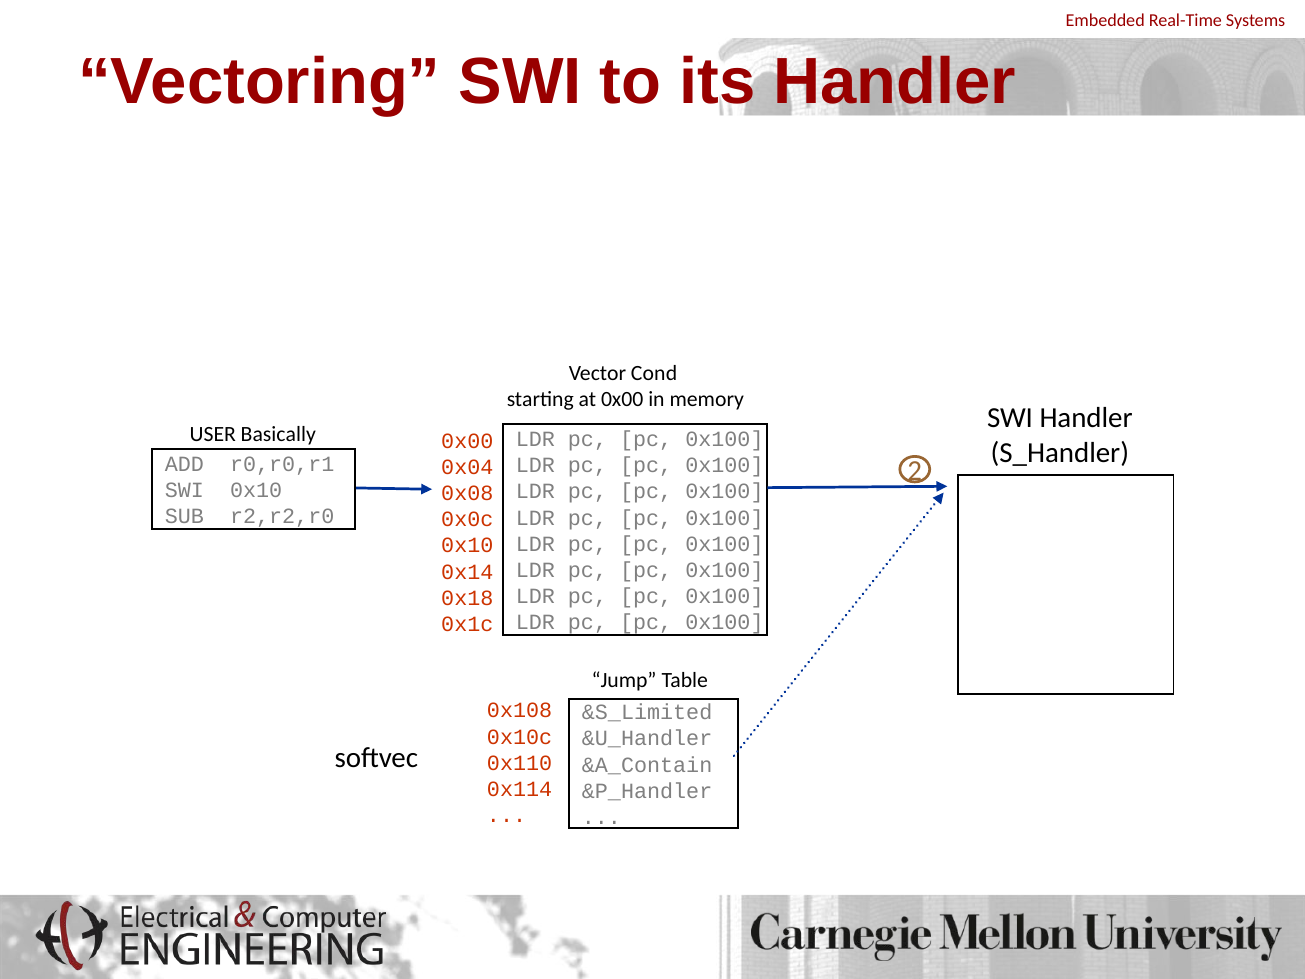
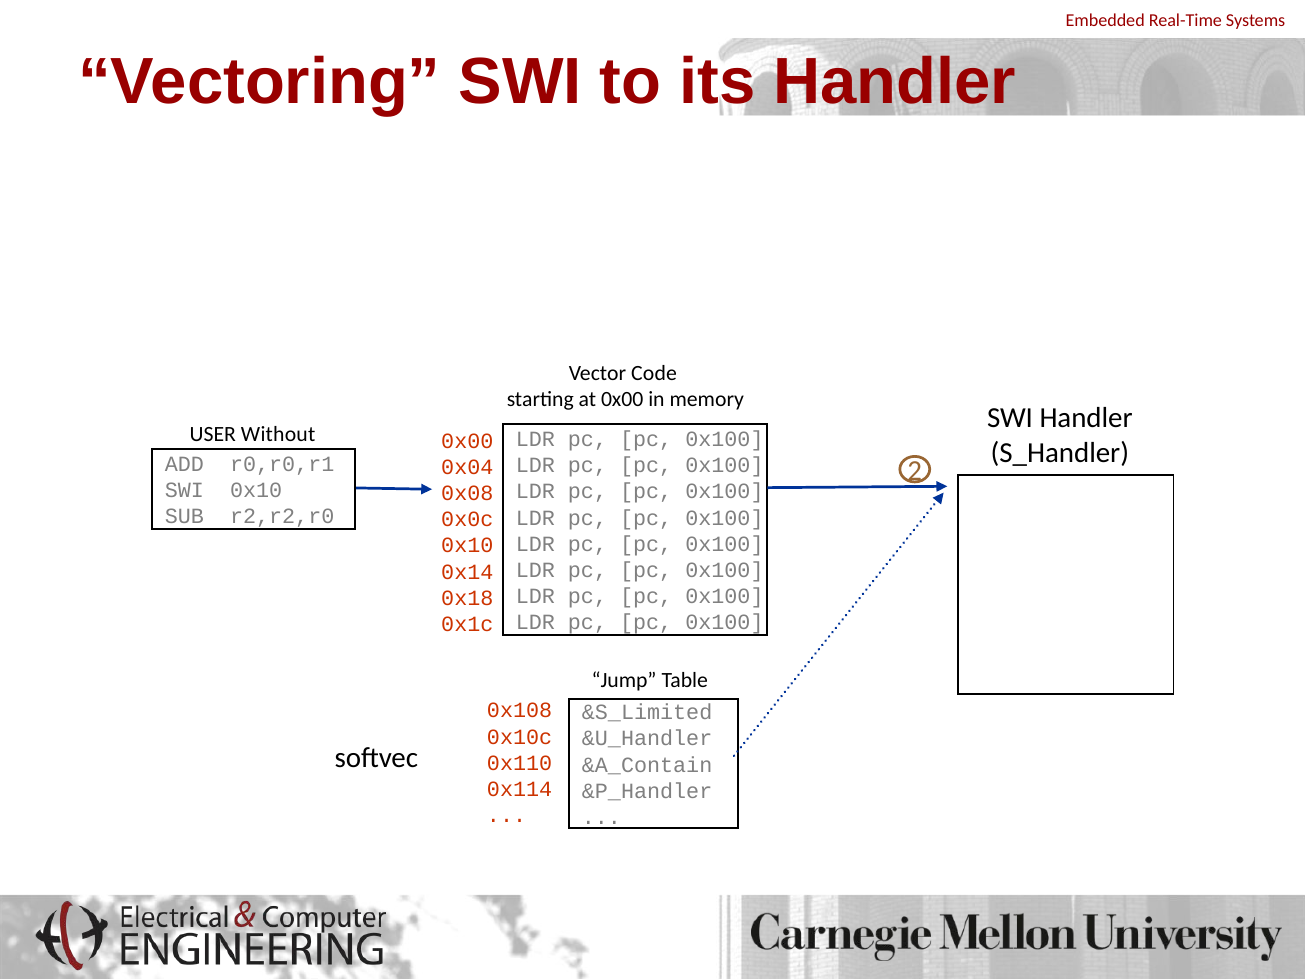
Cond: Cond -> Code (654, 373)
Basically: Basically -> Without (278, 434)
